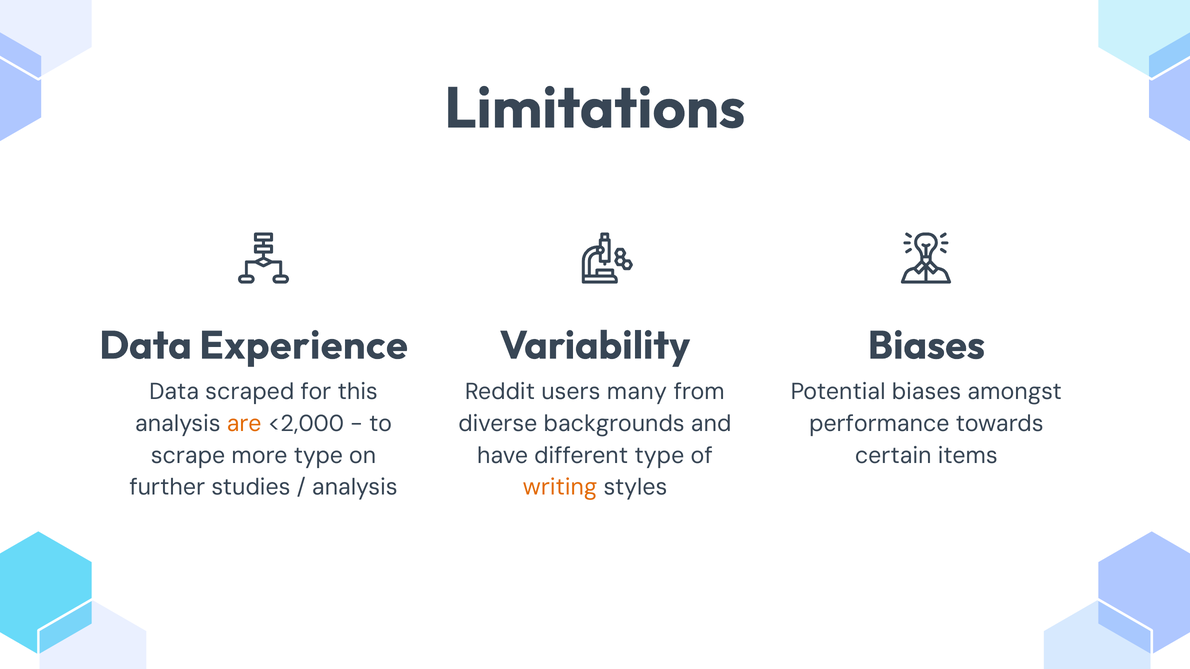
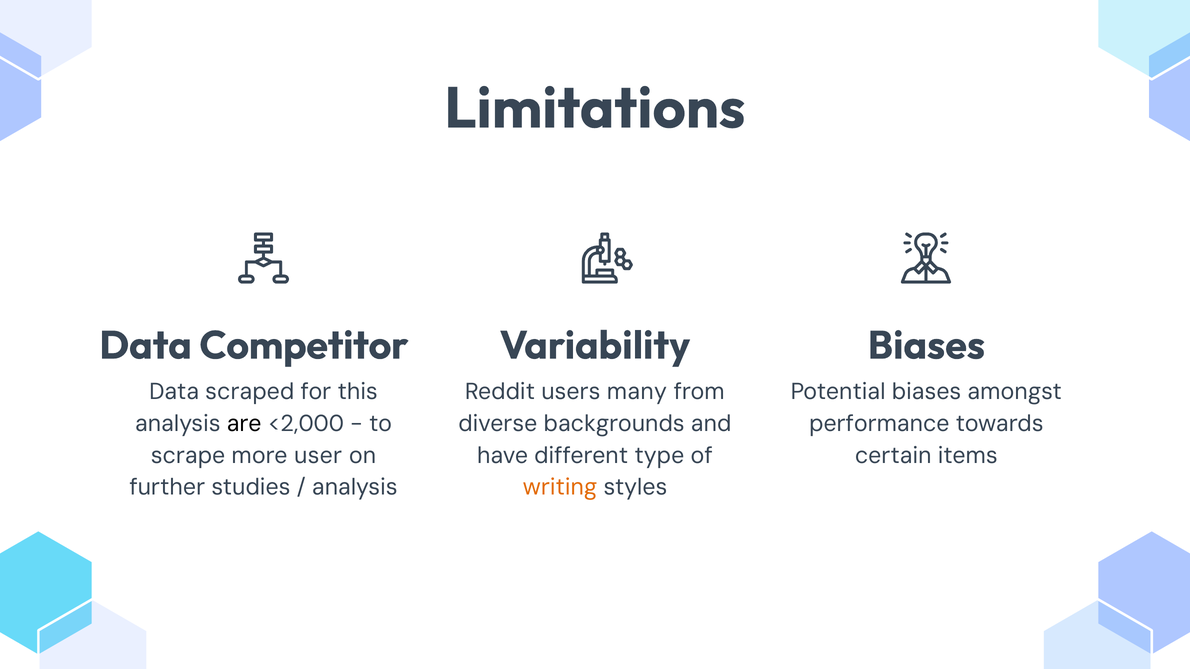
Experience: Experience -> Competitor (304, 346)
are colour: orange -> black (244, 424)
more type: type -> user (318, 456)
